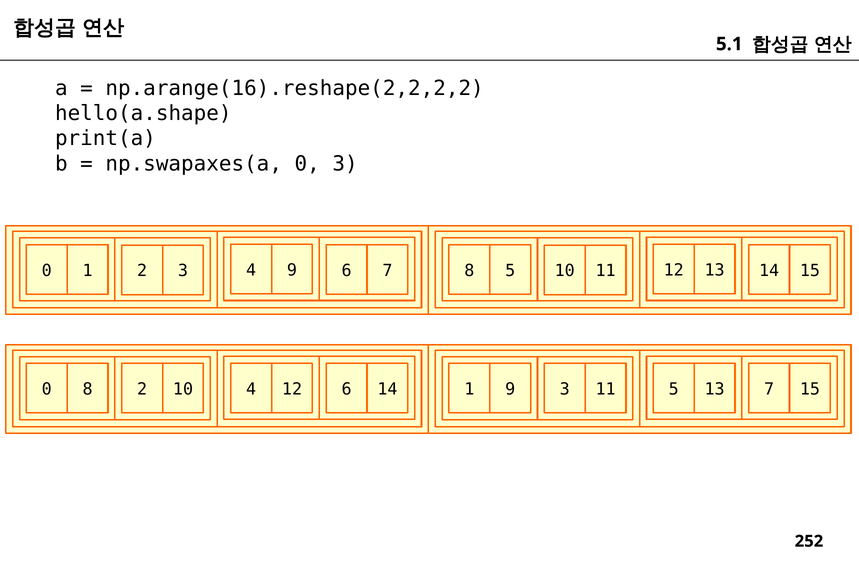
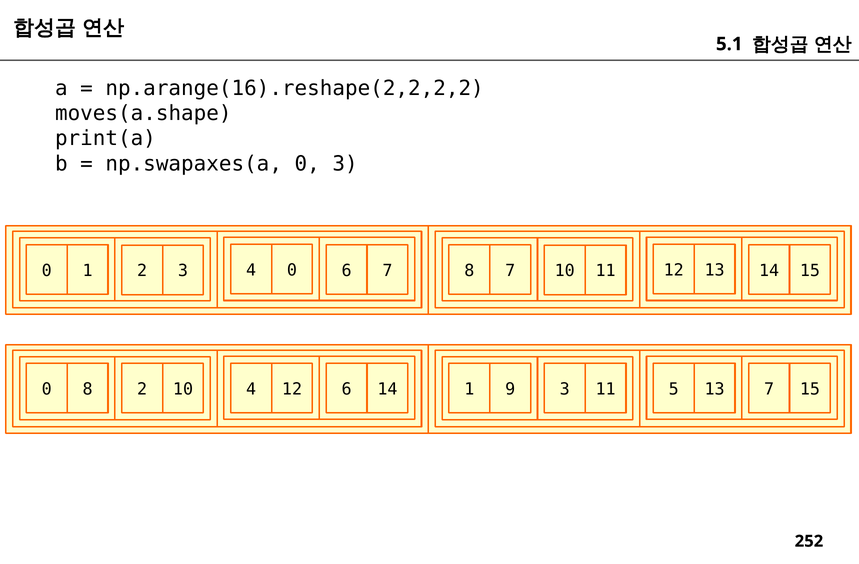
hello(a.shape: hello(a.shape -> moves(a.shape (143, 114)
4 9: 9 -> 0 (292, 270)
8 5: 5 -> 7 (510, 271)
